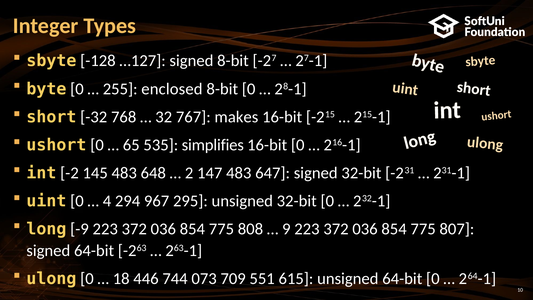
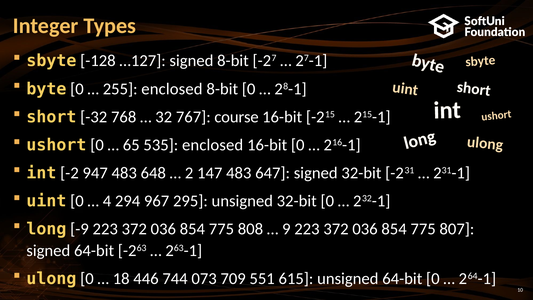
makes: makes -> course (237, 117)
535 simplifies: simplifies -> enclosed (213, 145)
145: 145 -> 947 (95, 173)
